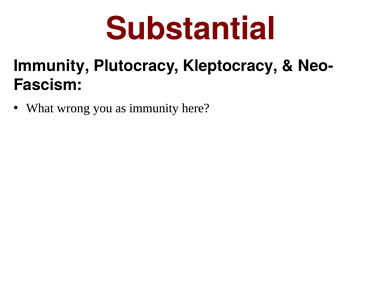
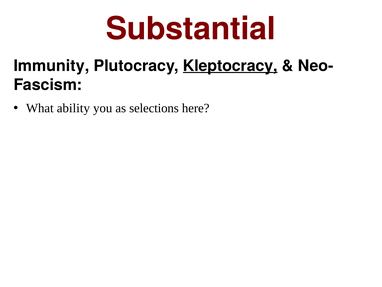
Kleptocracy underline: none -> present (230, 66)
wrong: wrong -> ability (73, 108)
as immunity: immunity -> selections (154, 108)
